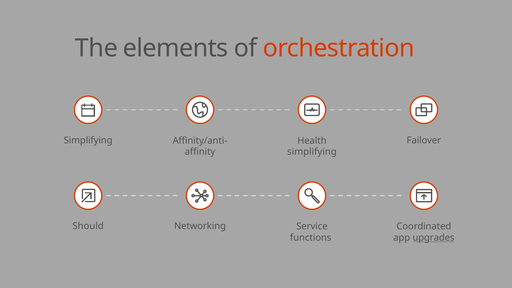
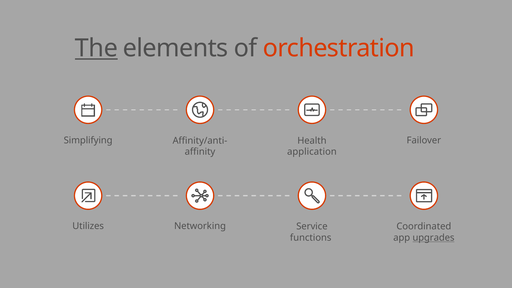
The underline: none -> present (96, 48)
simplifying: simplifying -> application (312, 152)
Should: Should -> Utilizes (88, 226)
